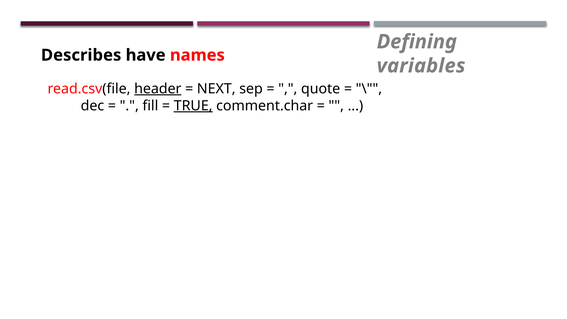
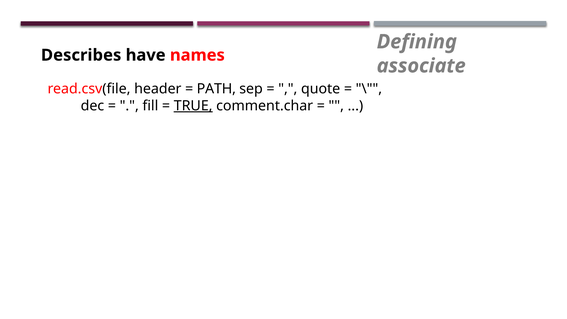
variables: variables -> associate (421, 66)
header underline: present -> none (158, 89)
NEXT: NEXT -> PATH (216, 89)
